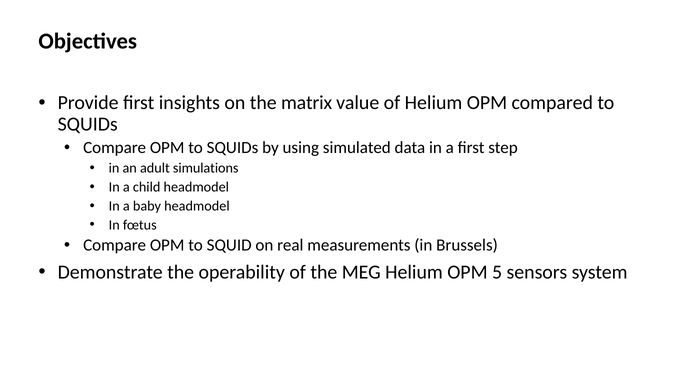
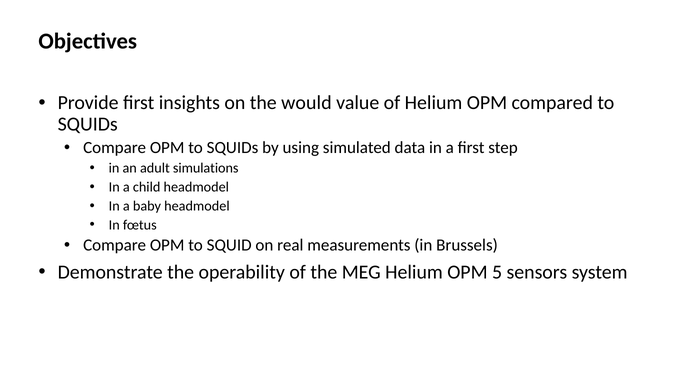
matrix: matrix -> would (306, 103)
